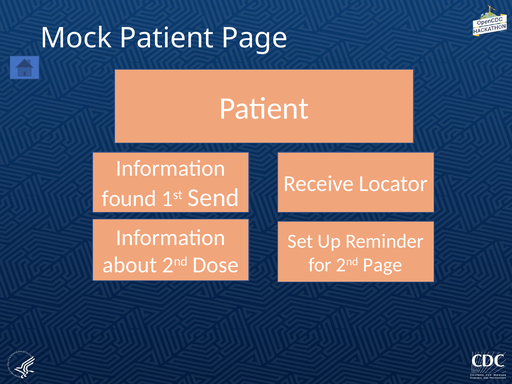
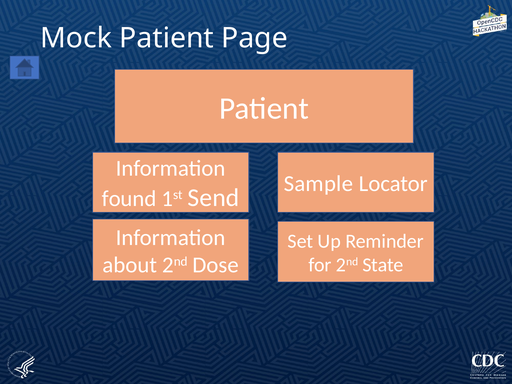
Receive: Receive -> Sample (318, 184)
2nd Page: Page -> State (383, 265)
